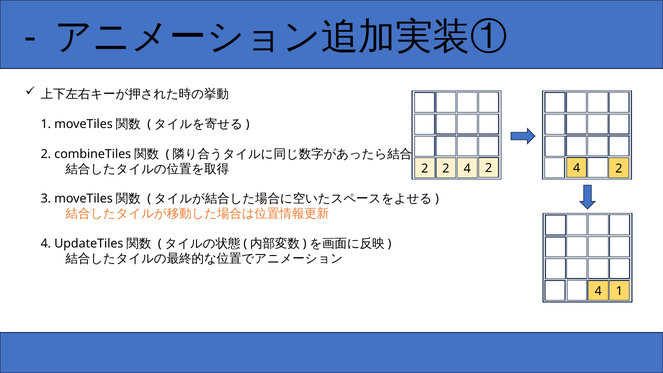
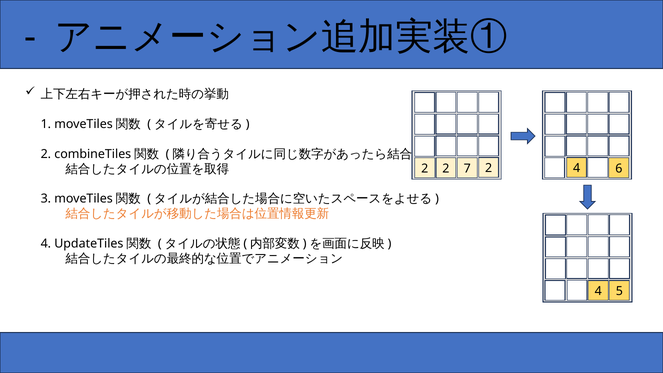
4: 4 -> 7 (467, 169)
2: 2 -> 6 (619, 169)
4 1: 1 -> 5 (619, 291)
